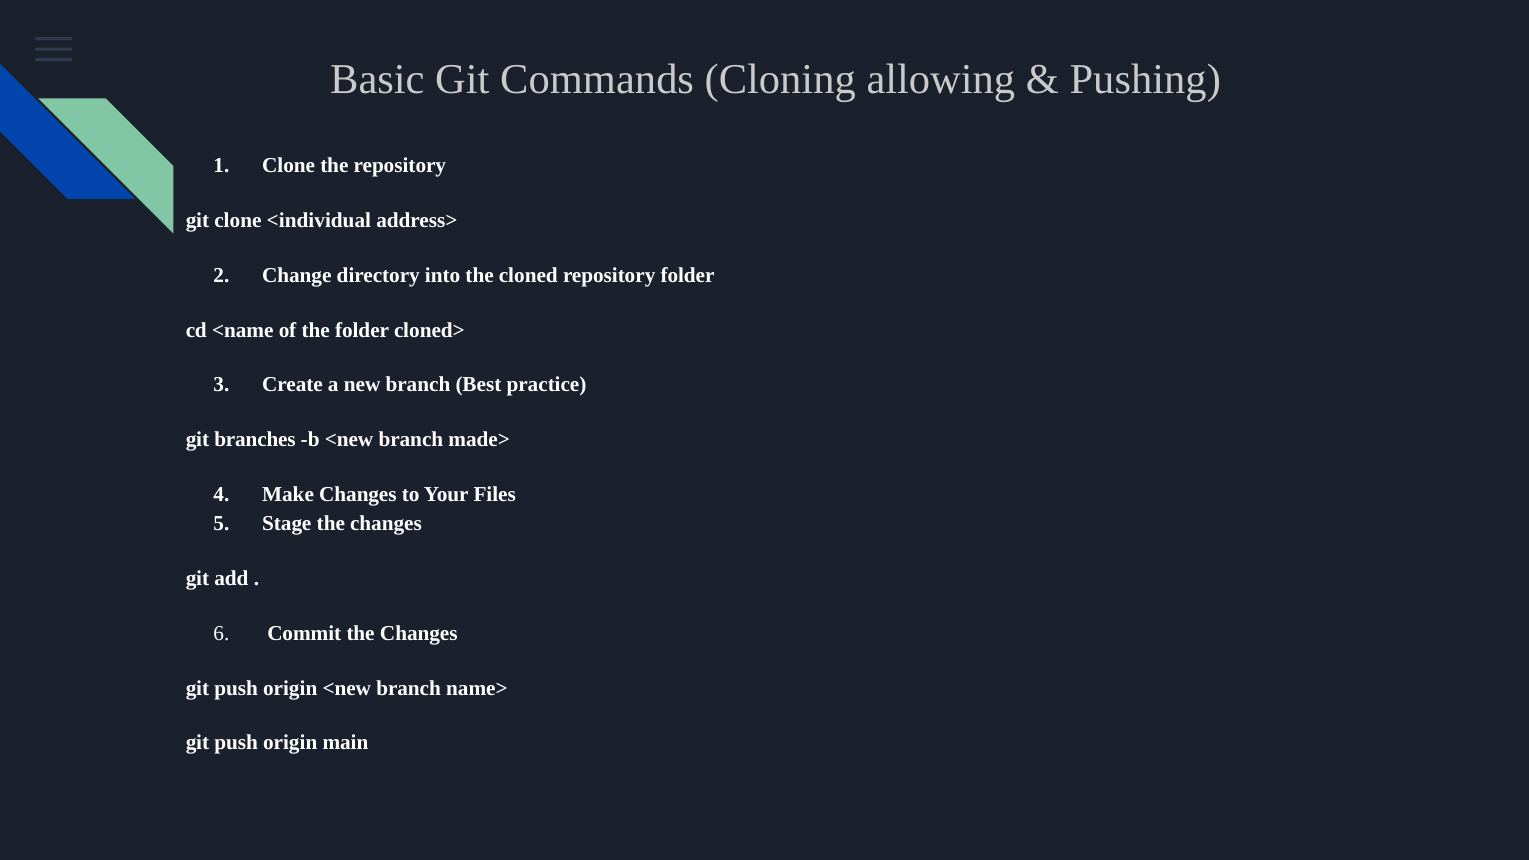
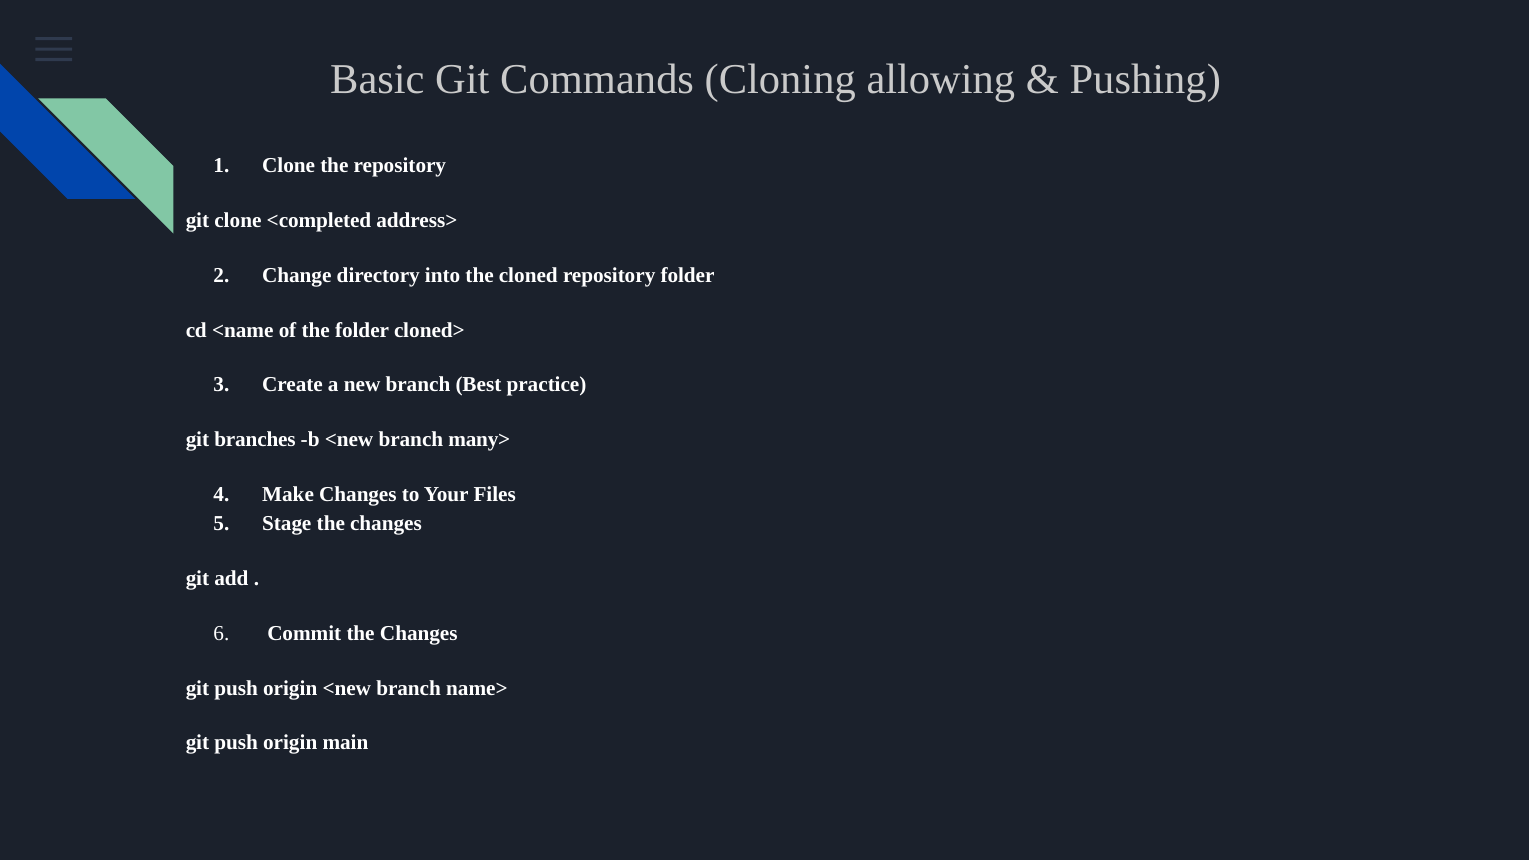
<individual: <individual -> <completed (319, 221)
made>: made> -> many> (479, 440)
